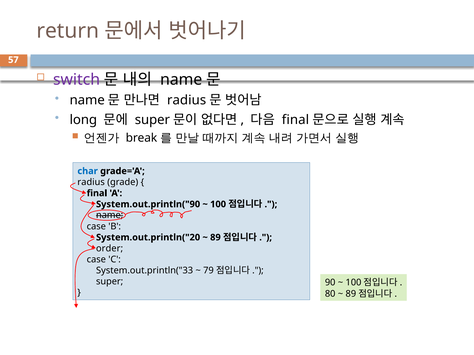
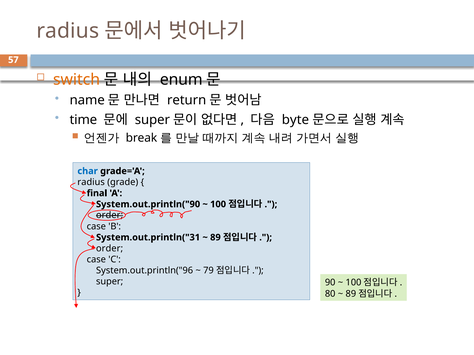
return: return -> radius (68, 31)
switch colour: purple -> orange (77, 80)
name: name -> enum (181, 80)
radius: radius -> return (187, 100)
long: long -> time (83, 120)
final: final -> byte (295, 120)
name: name -> order (110, 216)
System.out.println("20: System.out.println("20 -> System.out.println("31 (148, 238)
System.out.println("33: System.out.println("33 -> System.out.println("96 (145, 271)
